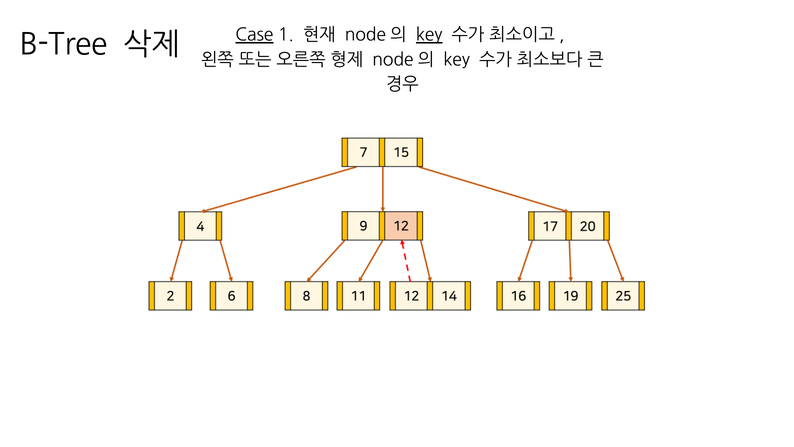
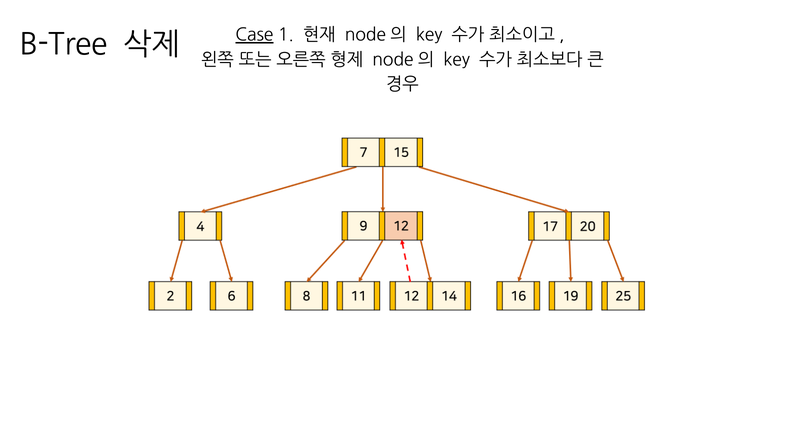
key underline: present -> none (429, 35)
